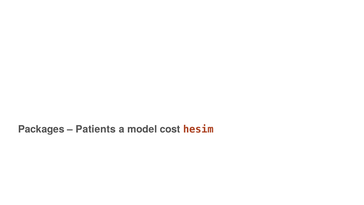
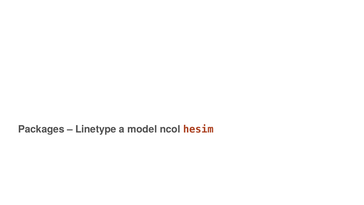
Patients: Patients -> Linetype (96, 129)
cost: cost -> ncol (170, 129)
